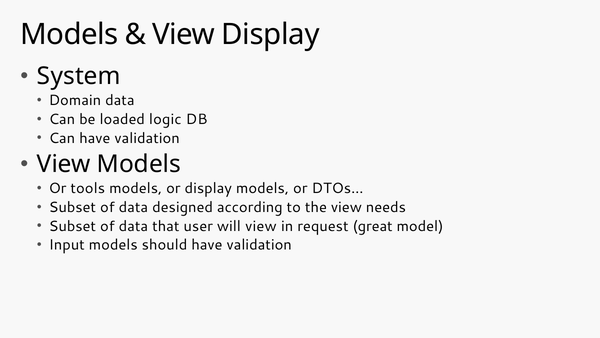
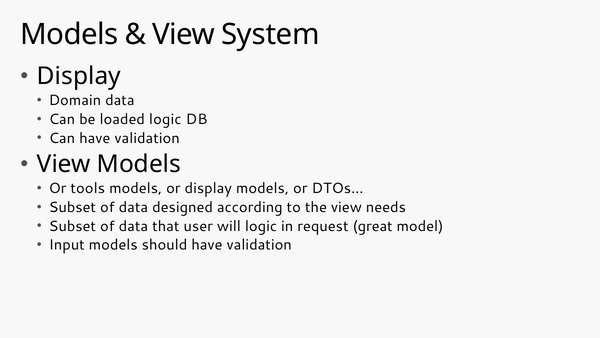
View Display: Display -> System (270, 34)
System: System -> Display (79, 76)
will view: view -> logic (261, 226)
